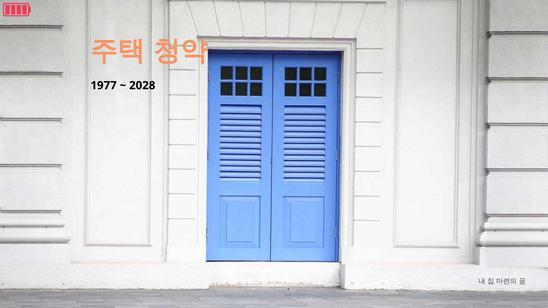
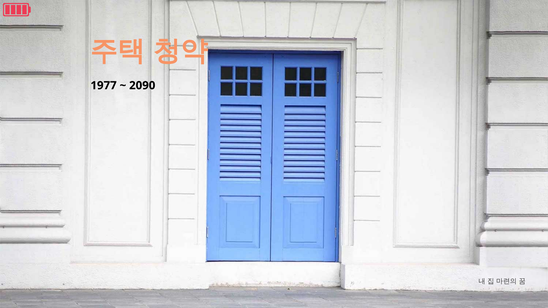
2028: 2028 -> 2090 (142, 86)
